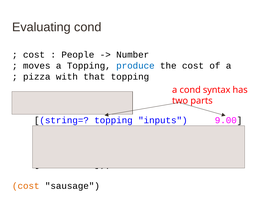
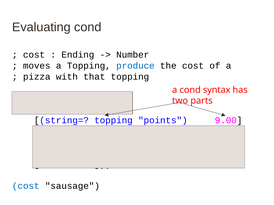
People: People -> Ending (78, 55)
inputs: inputs -> points (163, 121)
cost colour: orange -> blue (26, 186)
